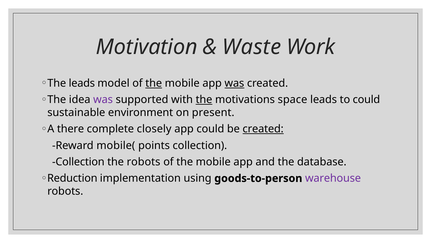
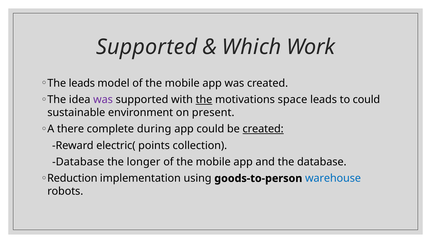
Motivation: Motivation -> Supported (147, 47)
Waste: Waste -> Which (252, 47)
the underline: present -> none (154, 83)
was underline: present -> none (234, 83)
closely: closely -> during (154, 129)
mobile(: mobile( -> electric( (116, 145)
Collection: Collection -> Database (78, 162)
the robots: robots -> longer (144, 162)
warehouse colour: purple -> blue (333, 178)
